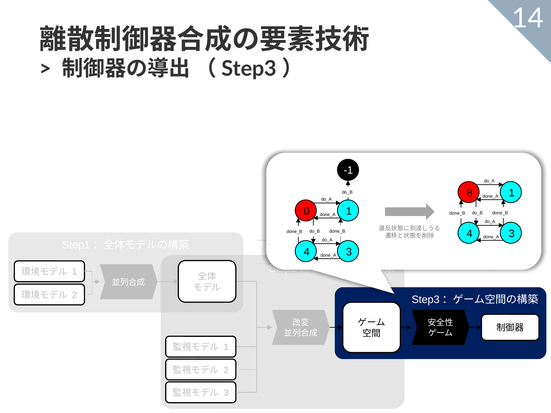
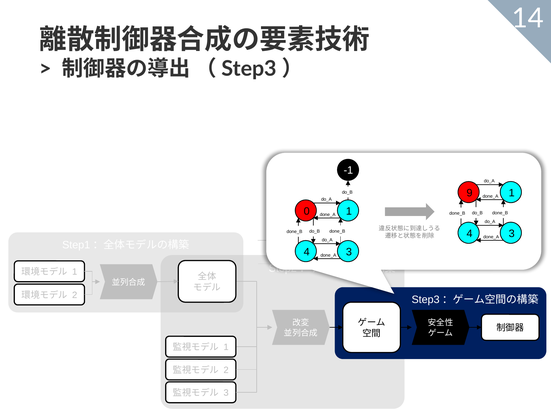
8: 8 -> 9 (469, 193)
